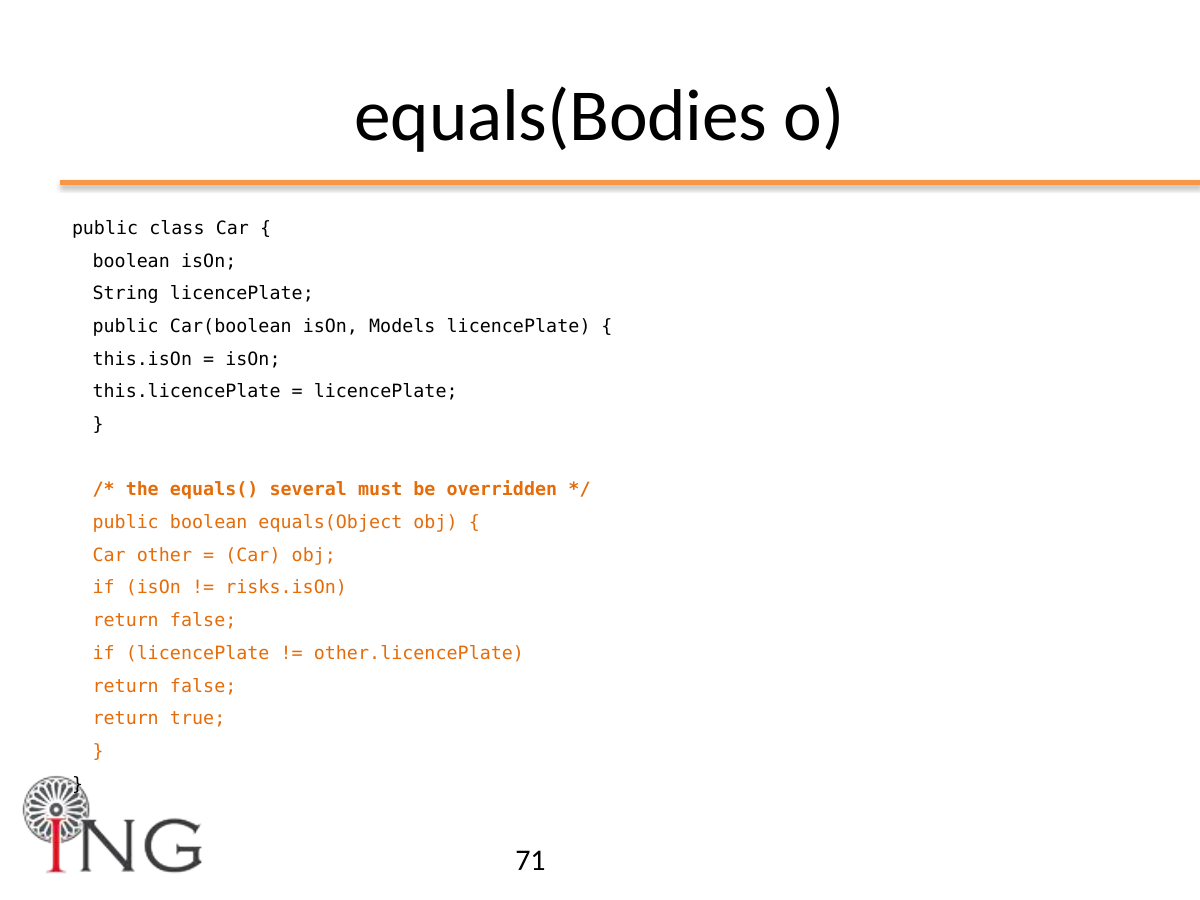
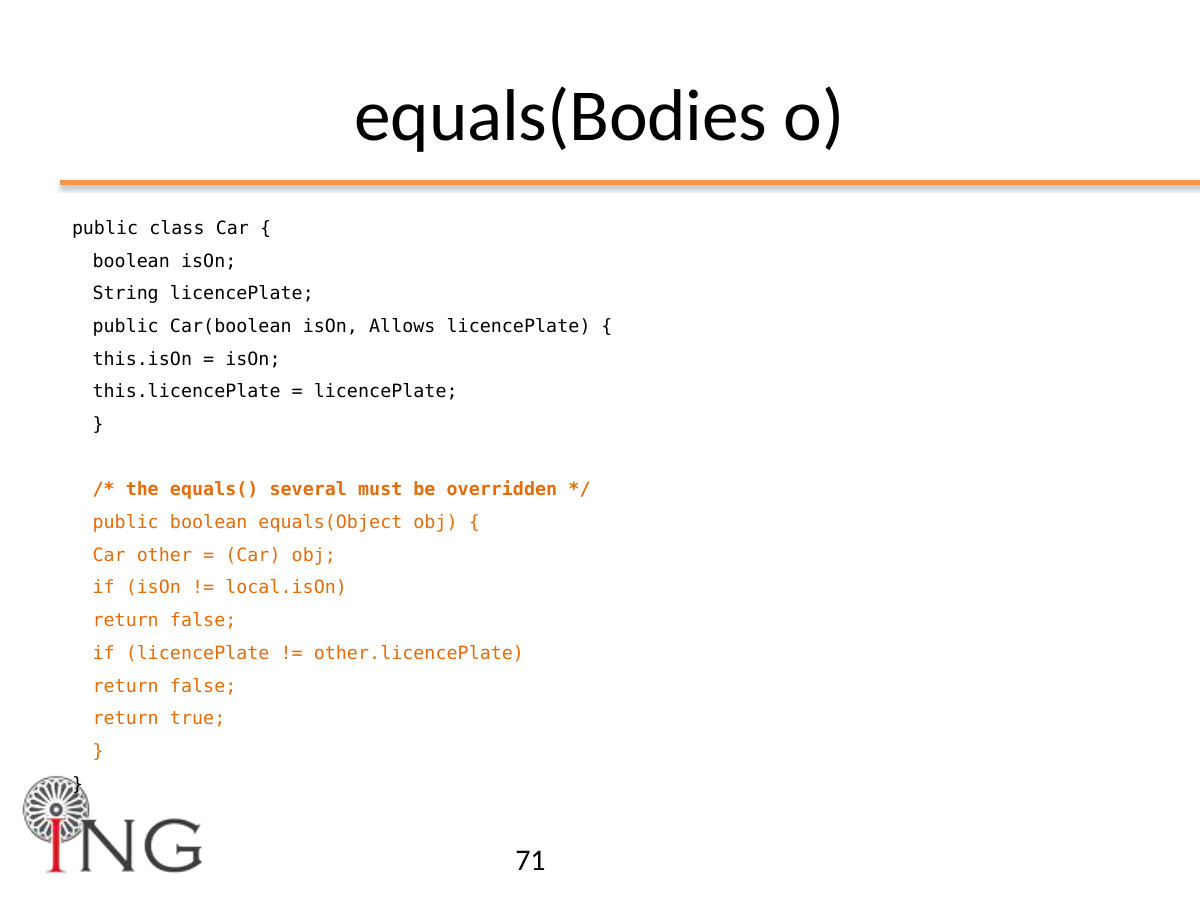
Models: Models -> Allows (402, 326)
risks.isOn: risks.isOn -> local.isOn (286, 588)
